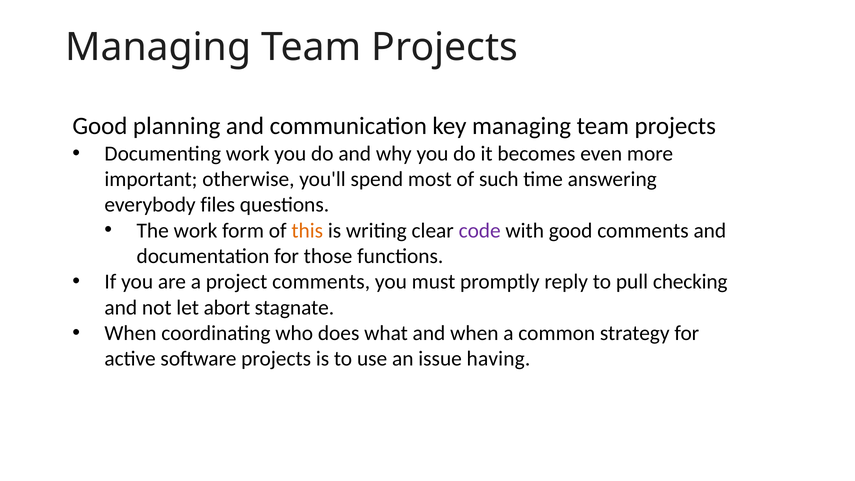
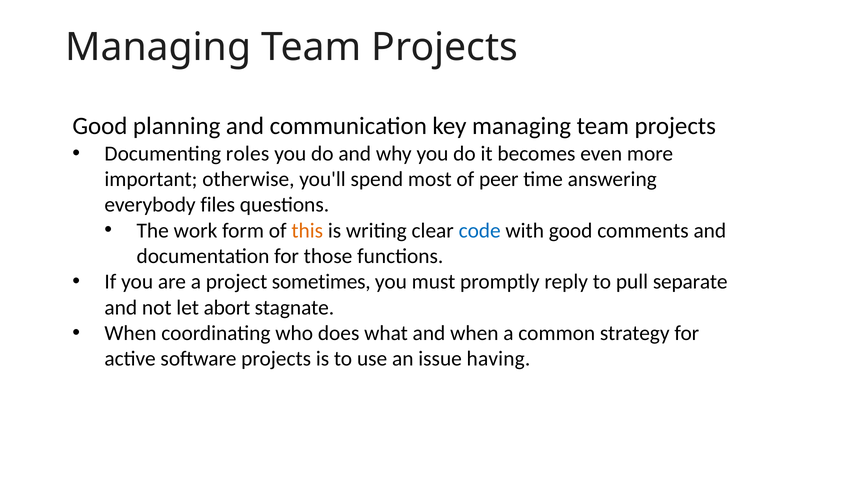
Documenting work: work -> roles (248, 154)
such: such -> peer (499, 179)
code colour: purple -> blue (480, 231)
project comments: comments -> sometimes (321, 282)
checking: checking -> separate (690, 282)
